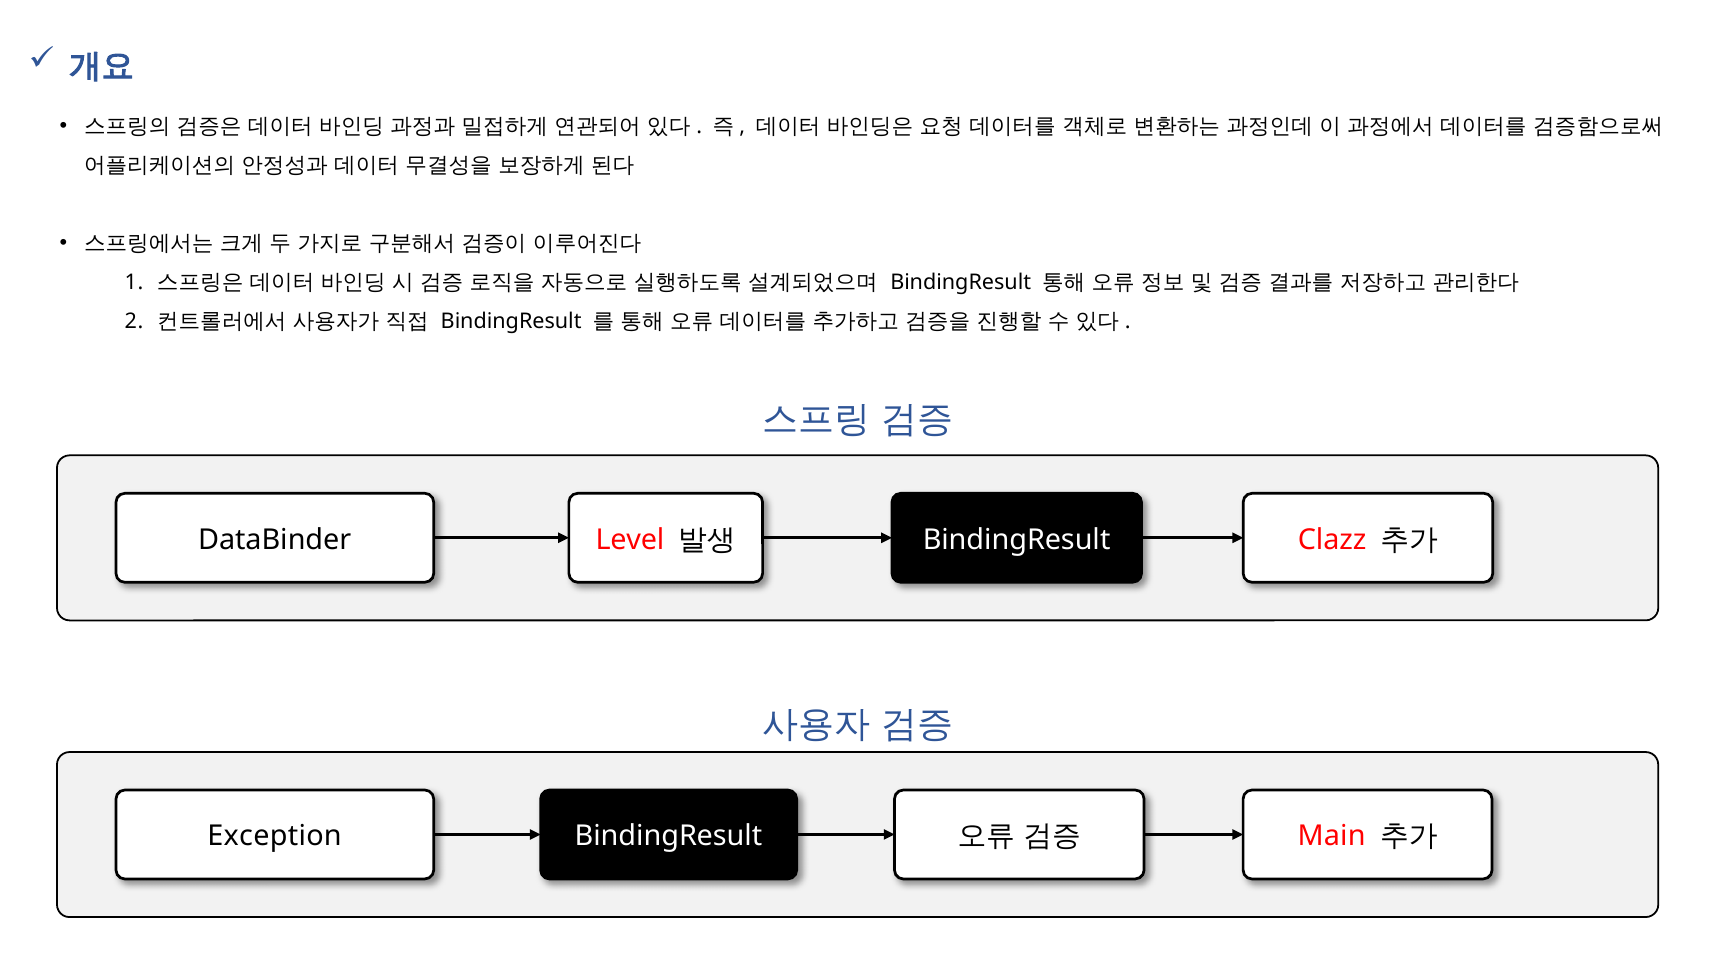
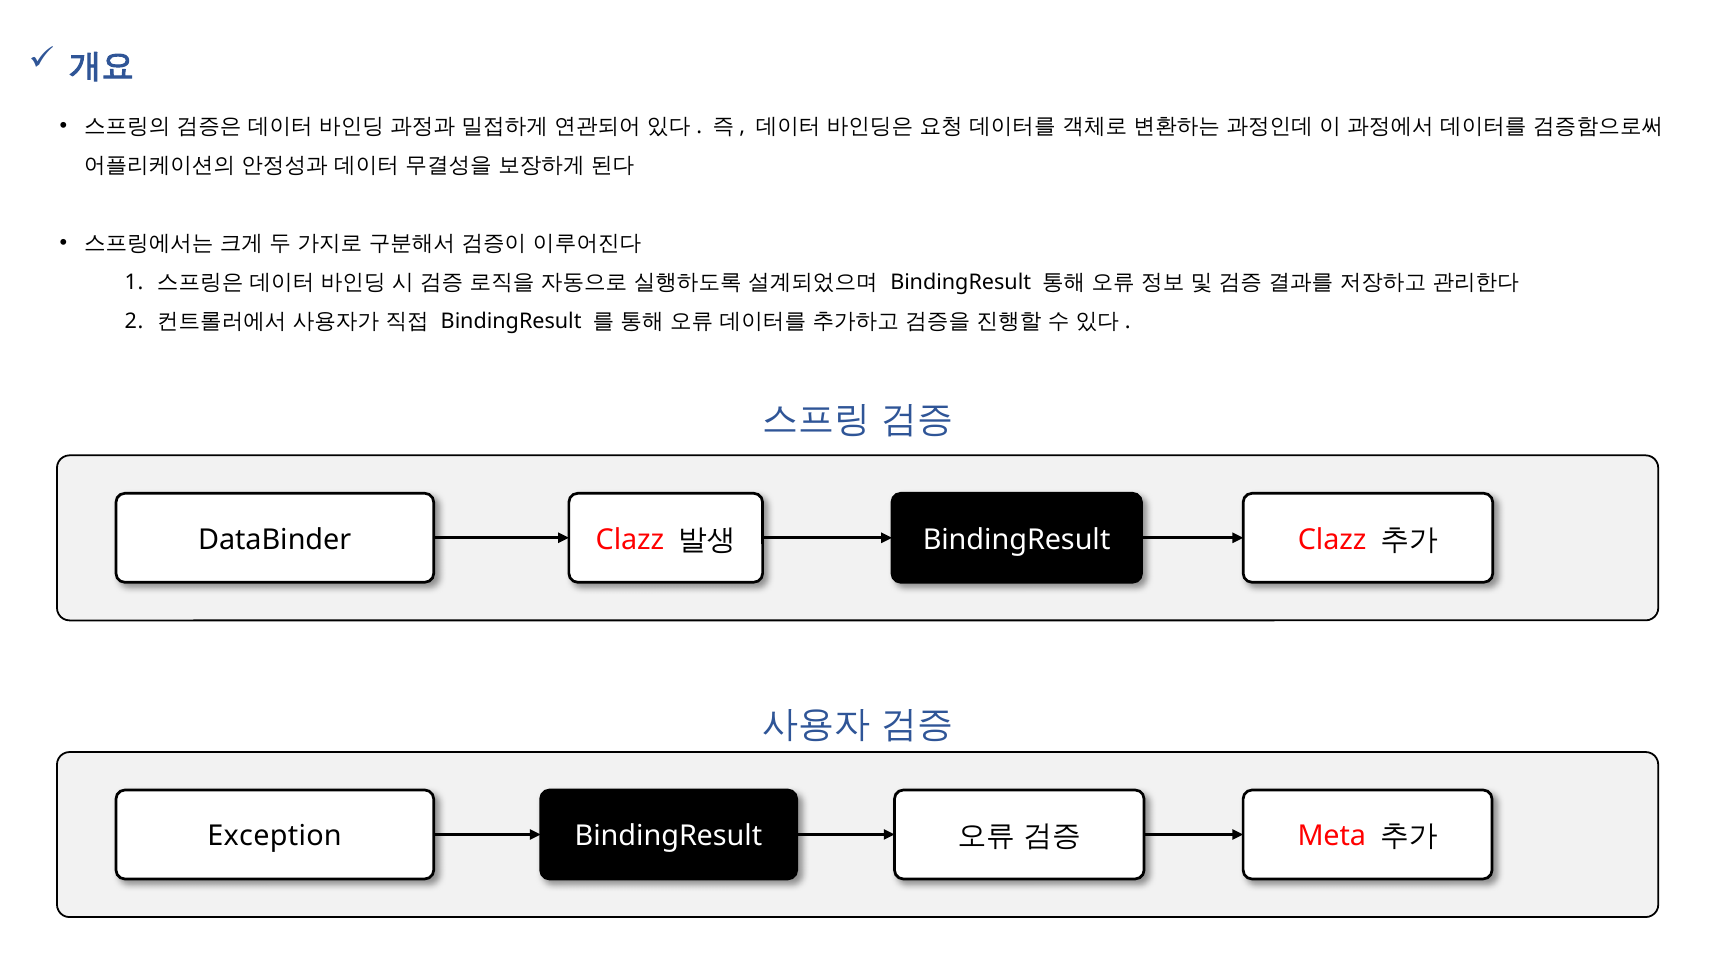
DataBinder Level: Level -> Clazz (630, 540)
Main: Main -> Meta (1332, 837)
